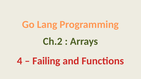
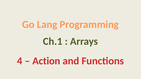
Ch.2: Ch.2 -> Ch.1 (53, 42)
Failing: Failing -> Action (46, 61)
